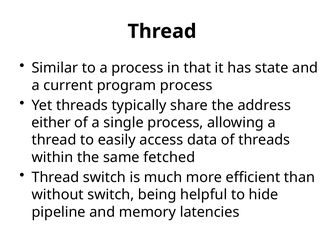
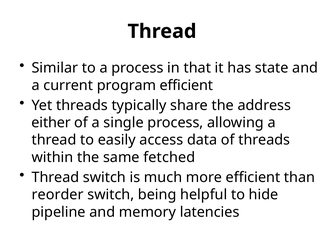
program process: process -> efficient (186, 85)
without: without -> reorder (58, 195)
